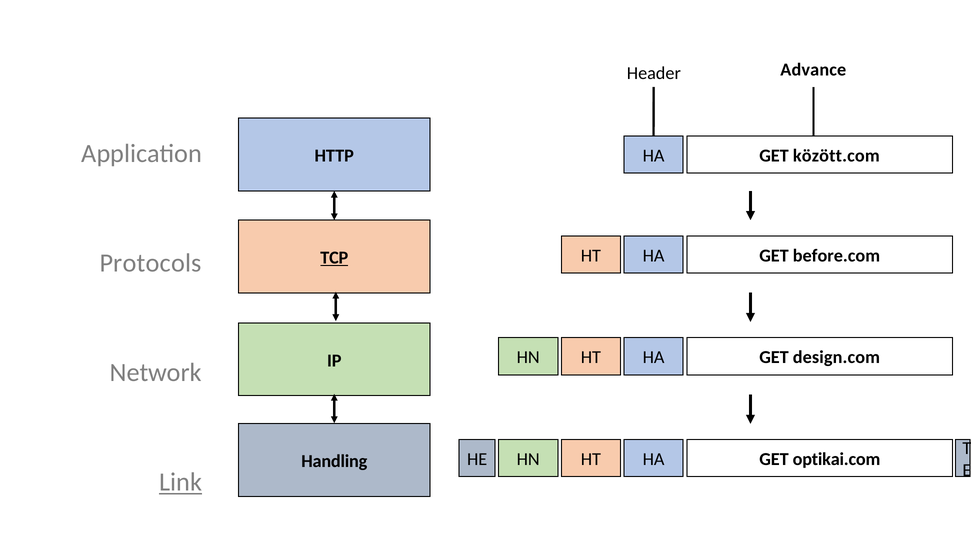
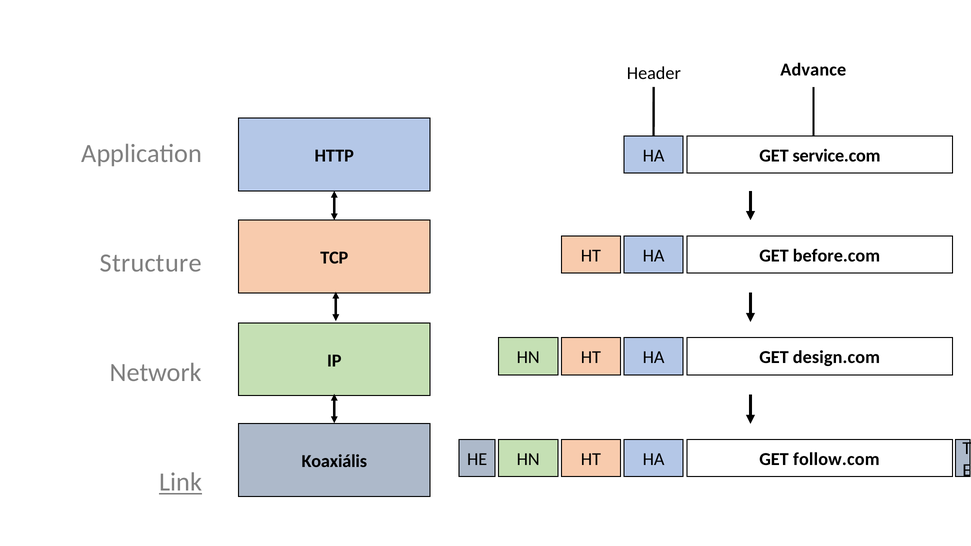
között.com: között.com -> service.com (837, 156)
TCP underline: present -> none (334, 258)
Protocols: Protocols -> Structure (151, 263)
optikai.com: optikai.com -> follow.com (836, 459)
Handling: Handling -> Koaxiális (334, 462)
